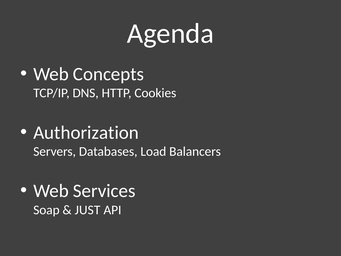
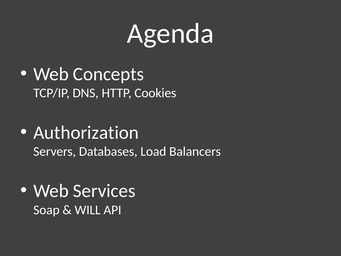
JUST: JUST -> WILL (88, 210)
